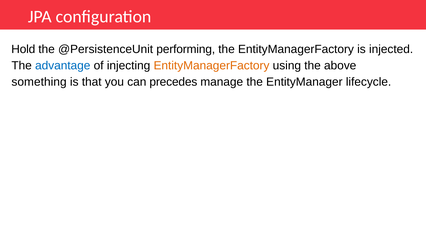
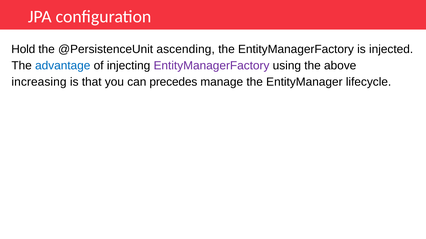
performing: performing -> ascending (186, 50)
EntityManagerFactory colour: orange -> purple (212, 66)
something: something -> increasing (39, 82)
